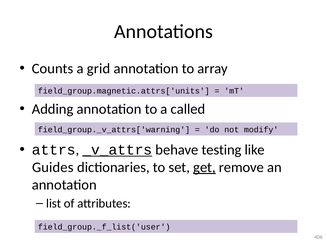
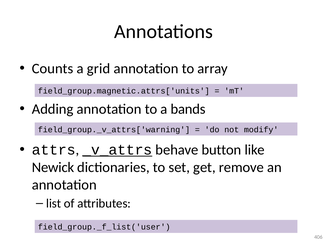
called: called -> bands (188, 109)
testing: testing -> button (222, 150)
Guides: Guides -> Newick (53, 167)
get underline: present -> none (204, 167)
